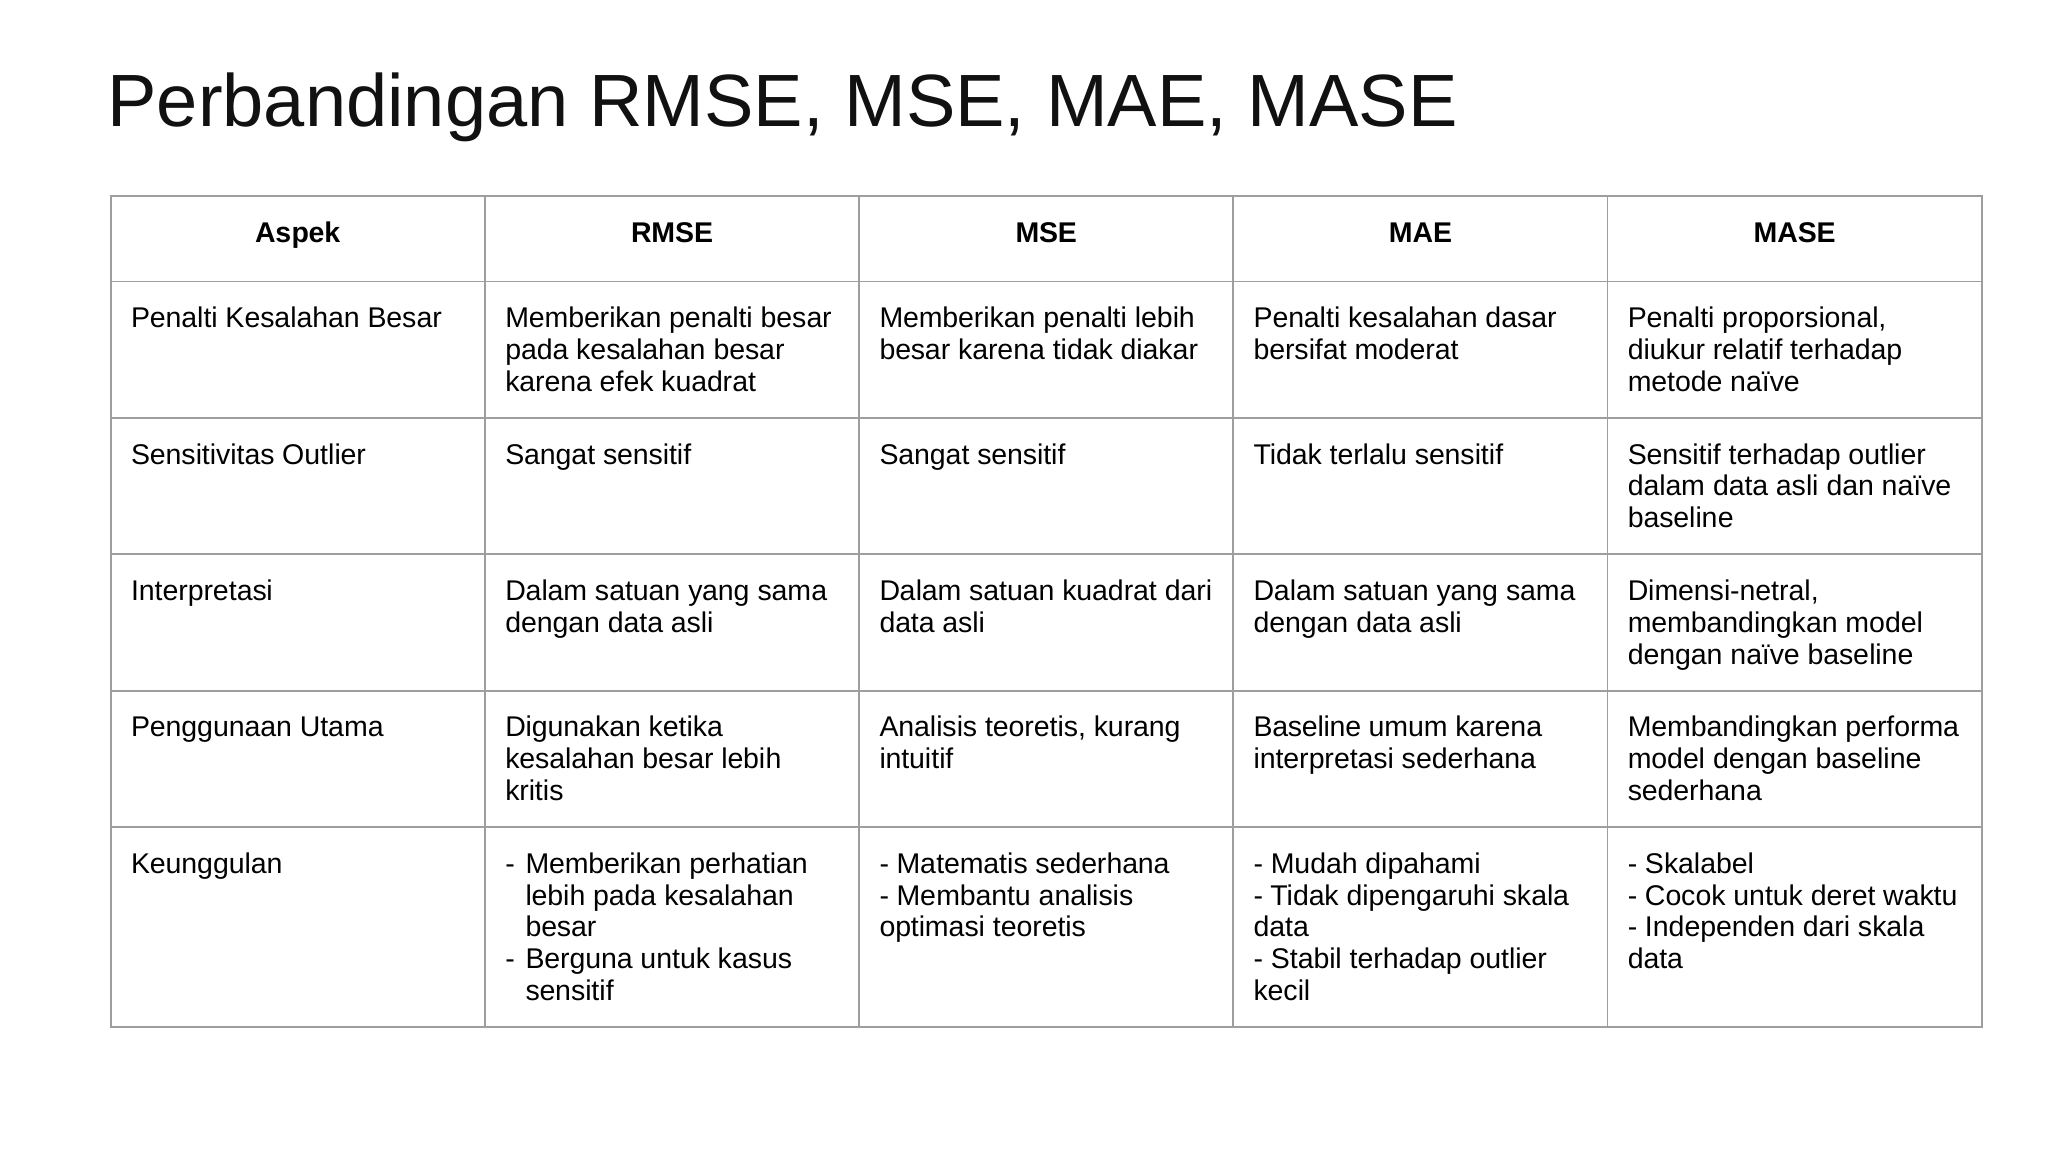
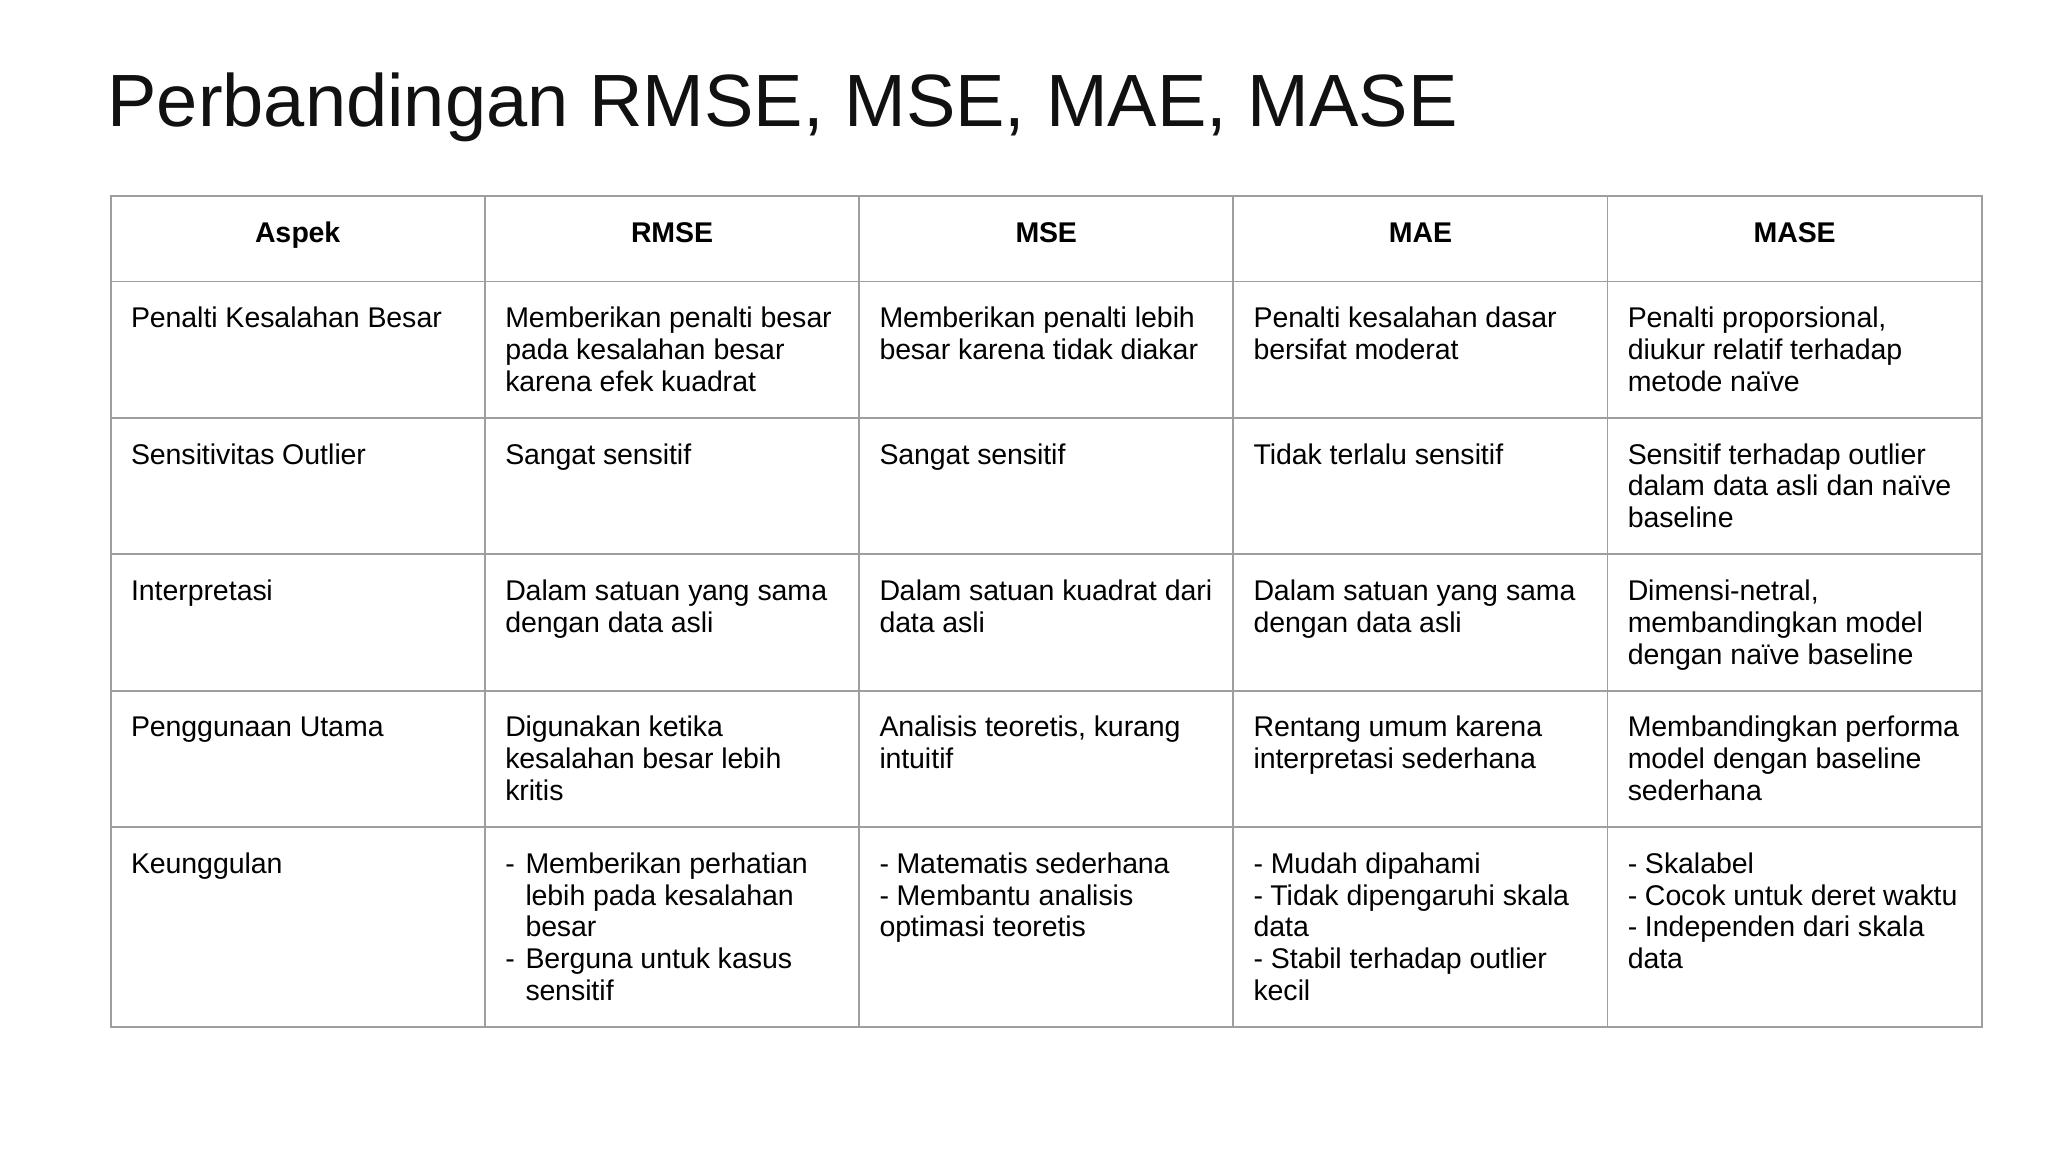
Baseline: Baseline -> Rentang (1307, 727)
